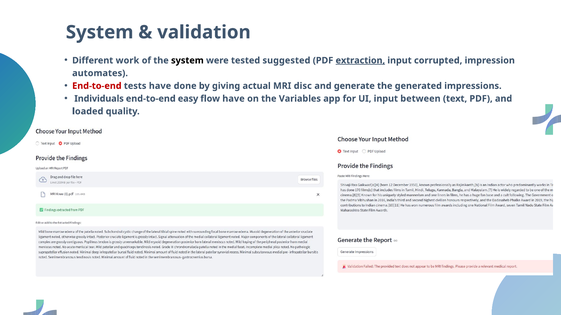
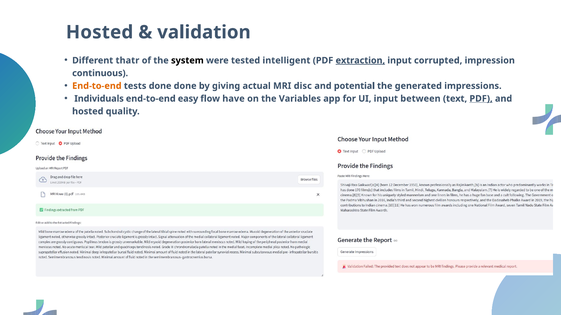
System: System -> Hosted (100, 32)
work: work -> thatr (127, 61)
suggested: suggested -> intelligent (286, 61)
automates: automates -> continuous (100, 73)
End-to-end colour: red -> orange (97, 86)
tests have: have -> done (160, 86)
generate: generate -> potential (354, 86)
PDF underline: none -> present (481, 99)
loaded: loaded -> hosted (88, 112)
